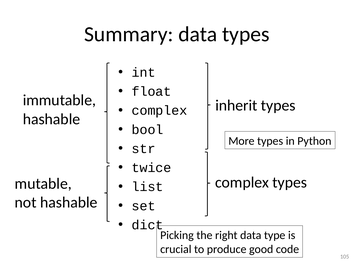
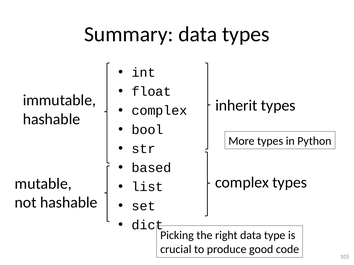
twice: twice -> based (151, 168)
